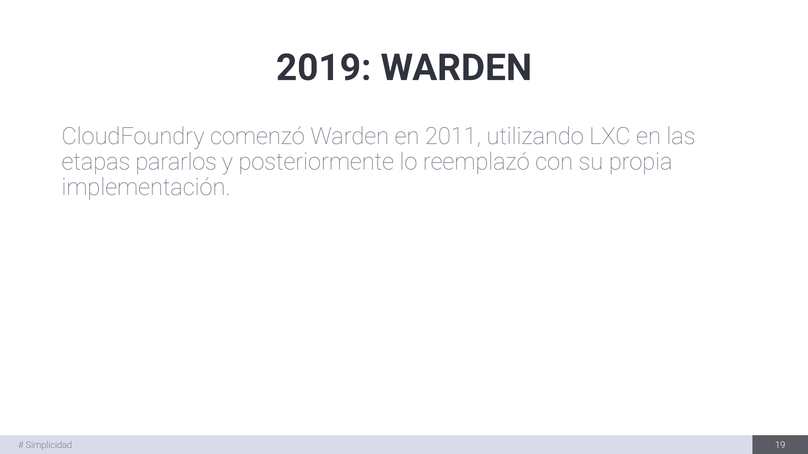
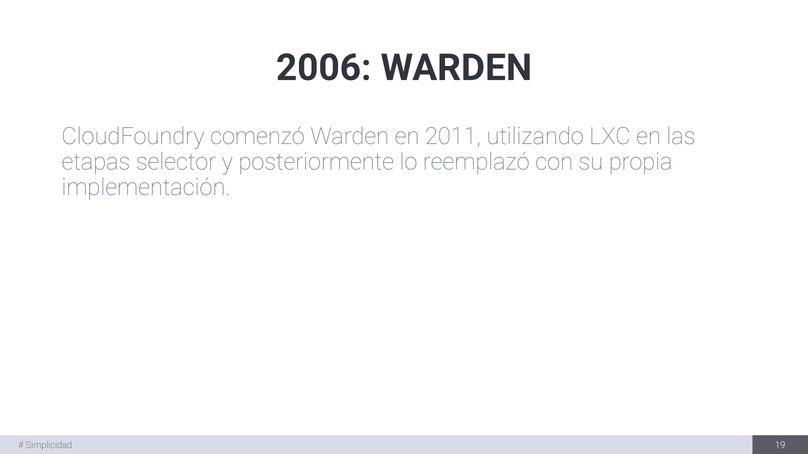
2019: 2019 -> 2006 (324, 68)
pararlos: pararlos -> selector (176, 162)
